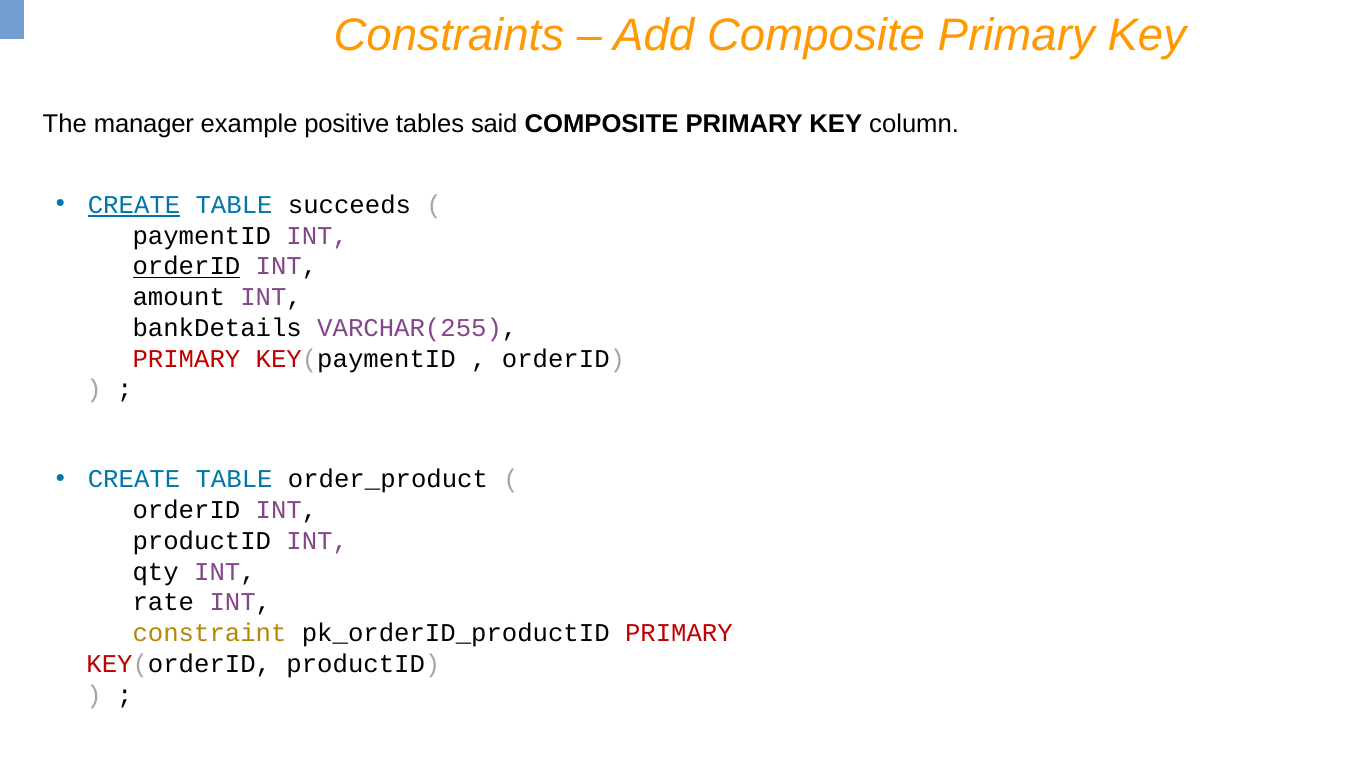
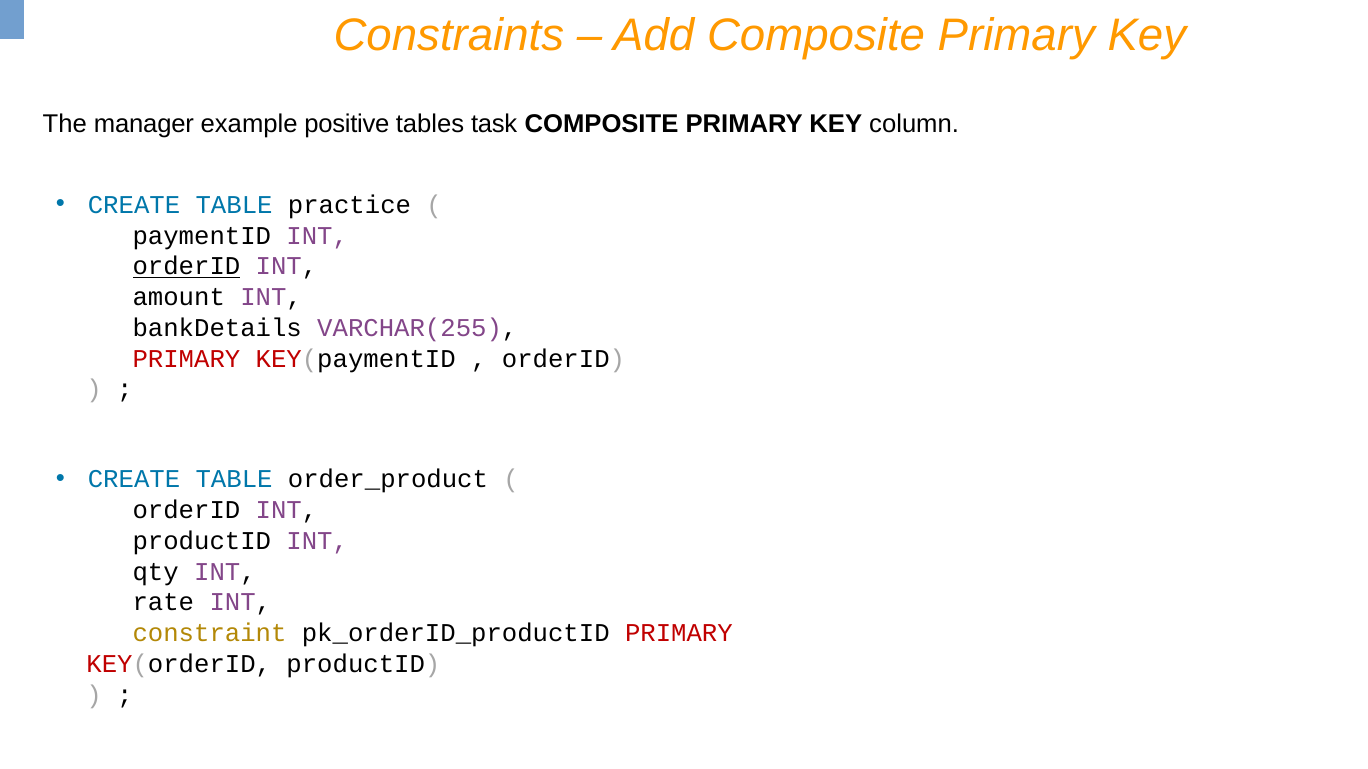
said: said -> task (494, 124)
CREATE underline: present -> none (134, 205)
succeeds: succeeds -> practice (349, 205)
